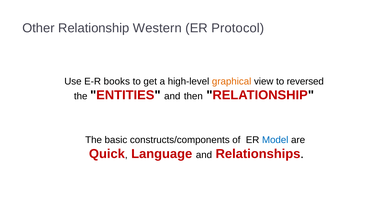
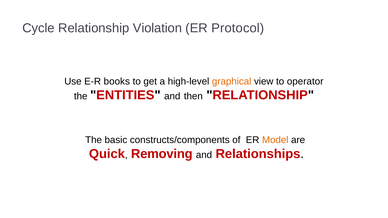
Other: Other -> Cycle (38, 28)
Western: Western -> Violation (157, 28)
reversed: reversed -> operator (305, 81)
Model colour: blue -> orange (275, 140)
Language: Language -> Removing (162, 154)
